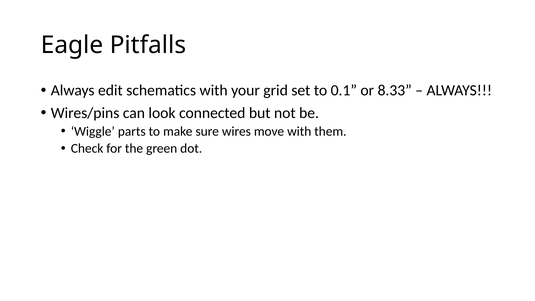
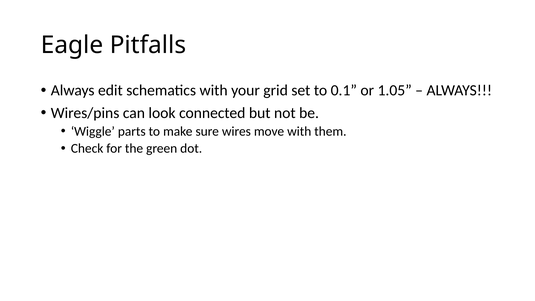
8.33: 8.33 -> 1.05 (395, 90)
